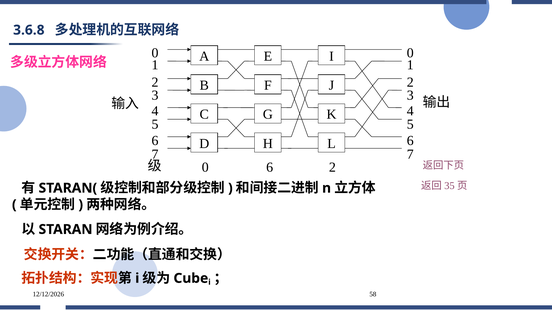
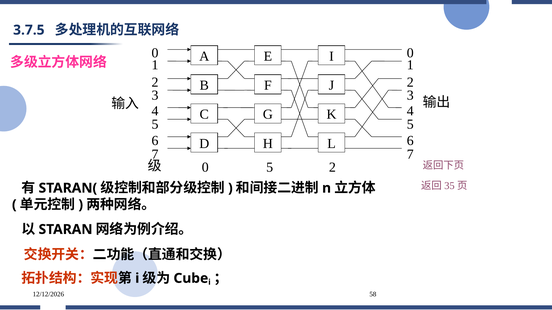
3.6.8: 3.6.8 -> 3.7.5 (29, 30)
0 6: 6 -> 5 (270, 168)
